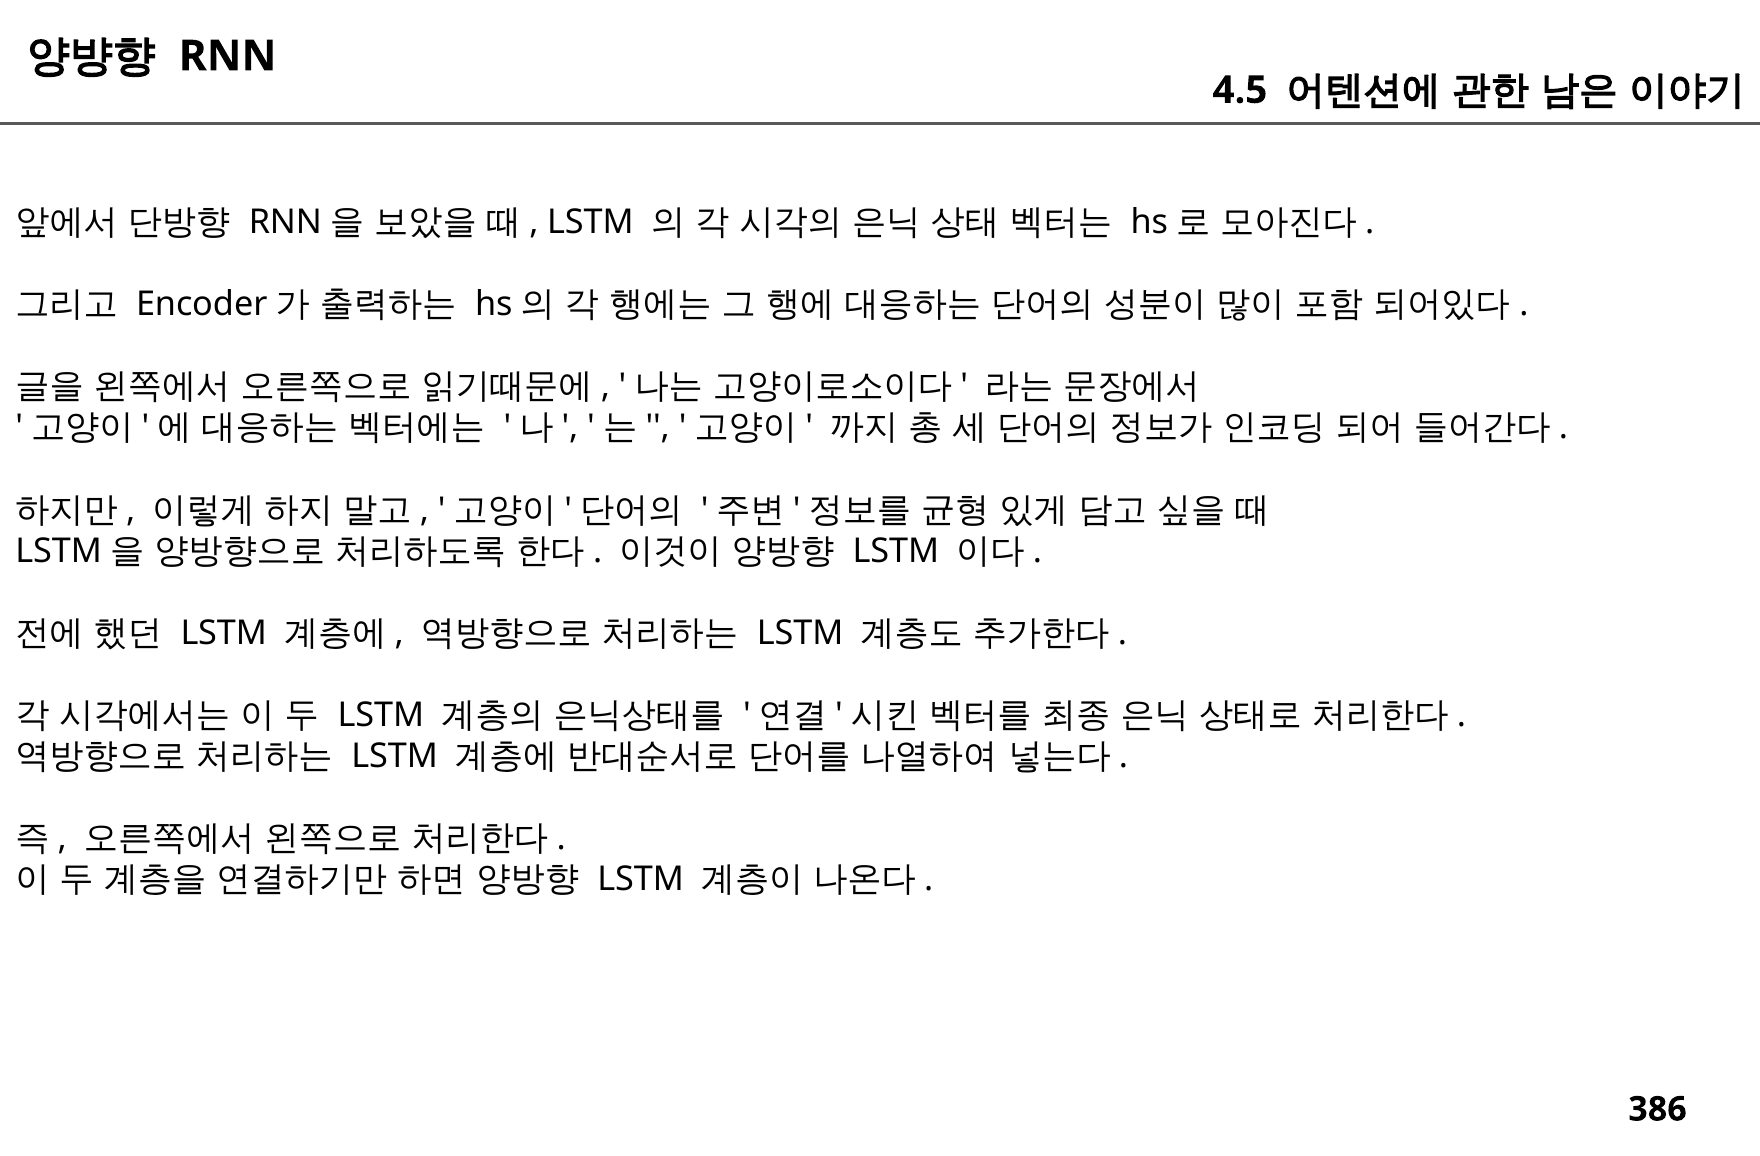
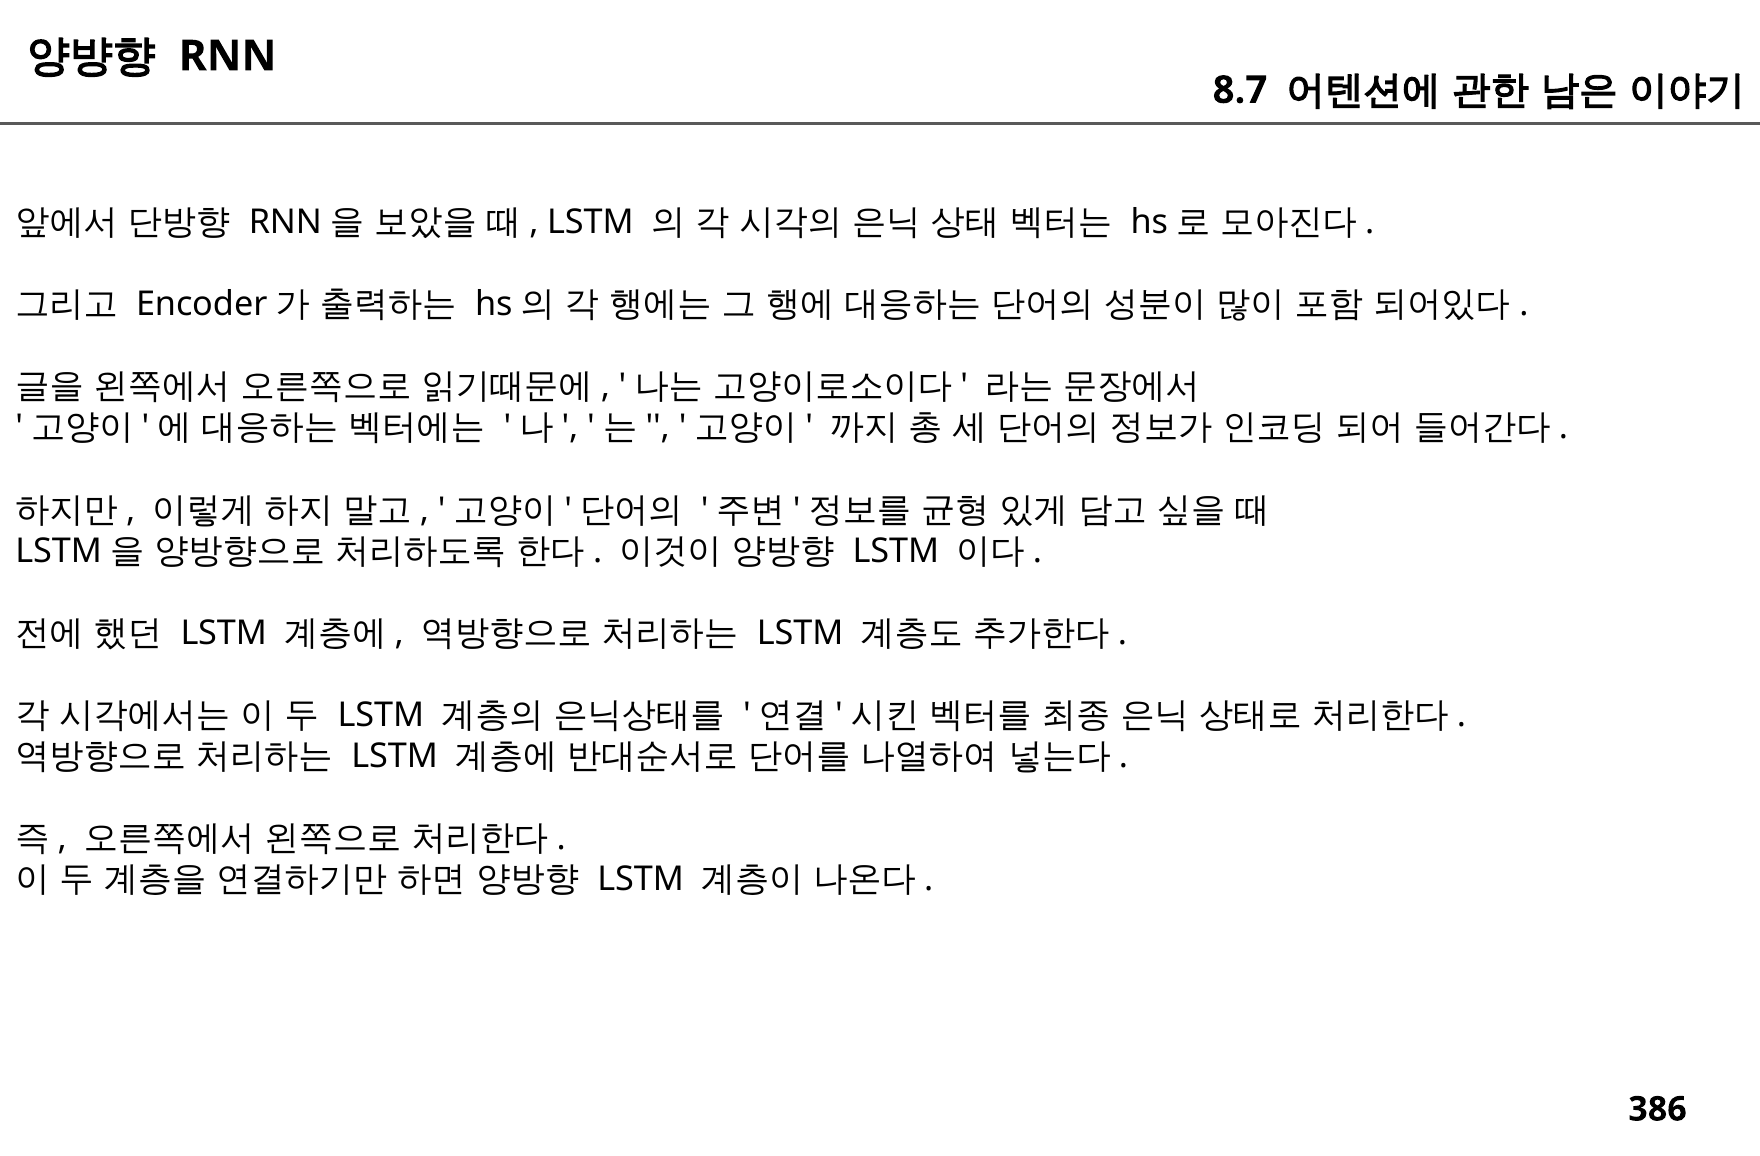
4.5: 4.5 -> 8.7 (1240, 90)
